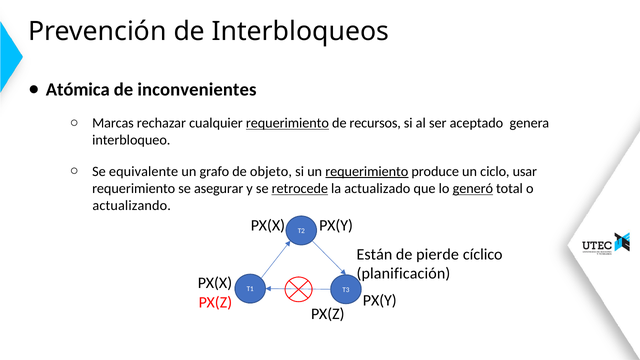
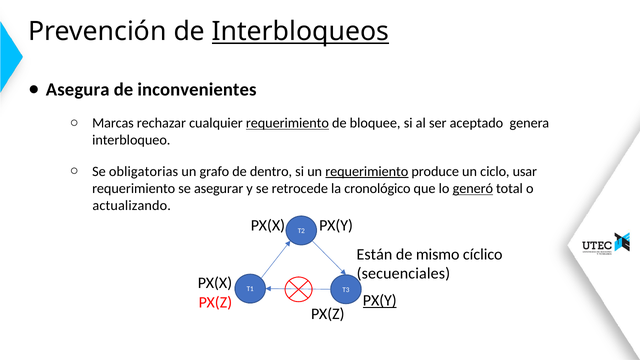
Interbloqueos underline: none -> present (300, 32)
Atómica: Atómica -> Asegura (78, 90)
recursos: recursos -> bloquee (375, 123)
equivalente: equivalente -> obligatorias (144, 172)
objeto: objeto -> dentro (271, 172)
retrocede underline: present -> none (300, 189)
actualizado: actualizado -> cronológico (377, 189)
pierde: pierde -> mismo (438, 254)
planificación: planificación -> secuenciales (403, 273)
PX(Y underline: none -> present (380, 301)
